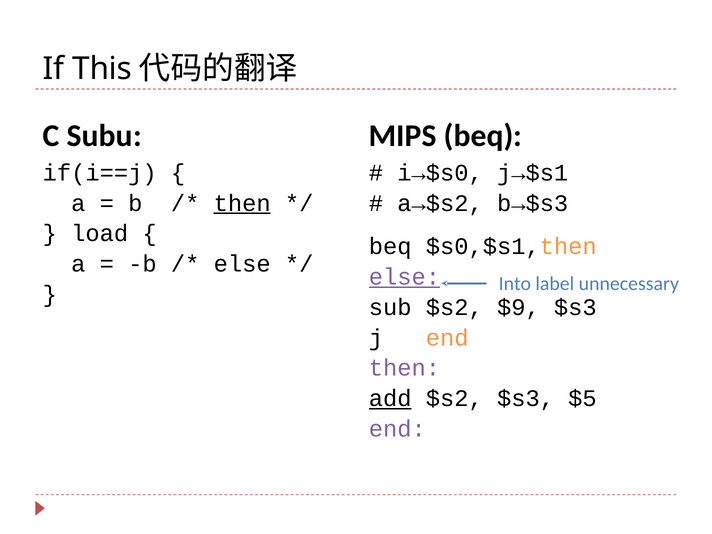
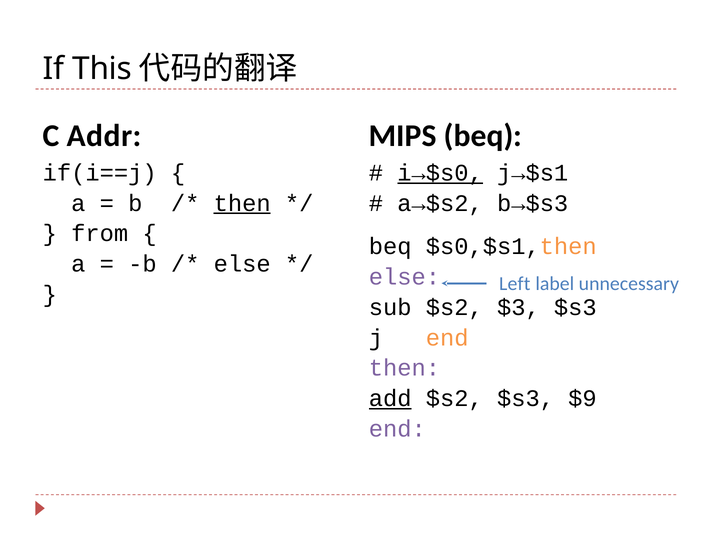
Subu: Subu -> Addr (104, 136)
i→$s0 underline: none -> present (440, 173)
load: load -> from (100, 234)
else underline: present -> none (404, 277)
Into: Into -> Left (515, 284)
$9: $9 -> $3 (518, 307)
$5: $5 -> $9 (582, 398)
